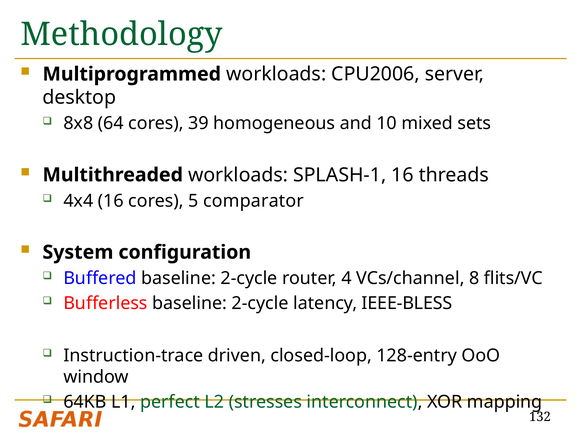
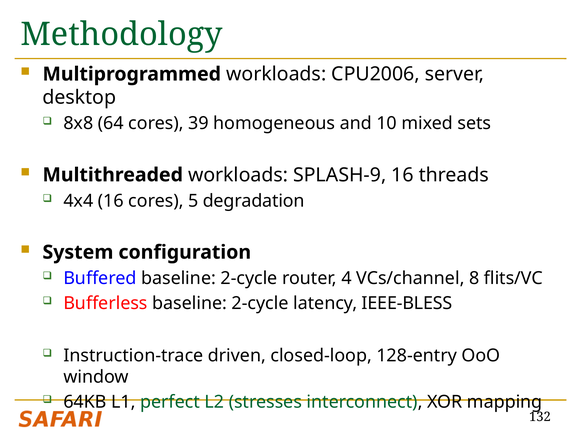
SPLASH-1: SPLASH-1 -> SPLASH-9 (340, 175)
comparator: comparator -> degradation (254, 201)
